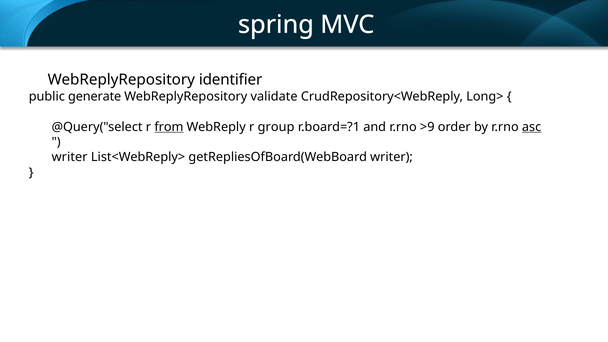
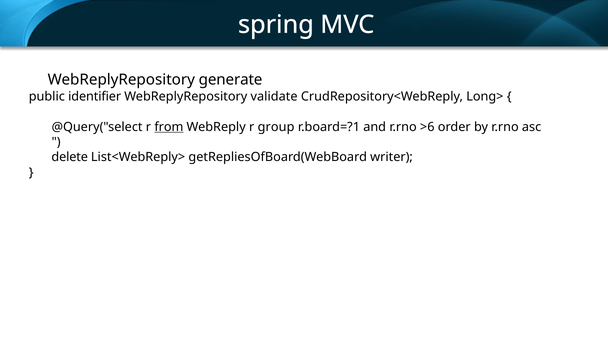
identifier: identifier -> generate (231, 80)
generate: generate -> identifier (95, 96)
>9: >9 -> >6 (427, 127)
asc underline: present -> none (532, 127)
writer: writer -> delete (70, 157)
